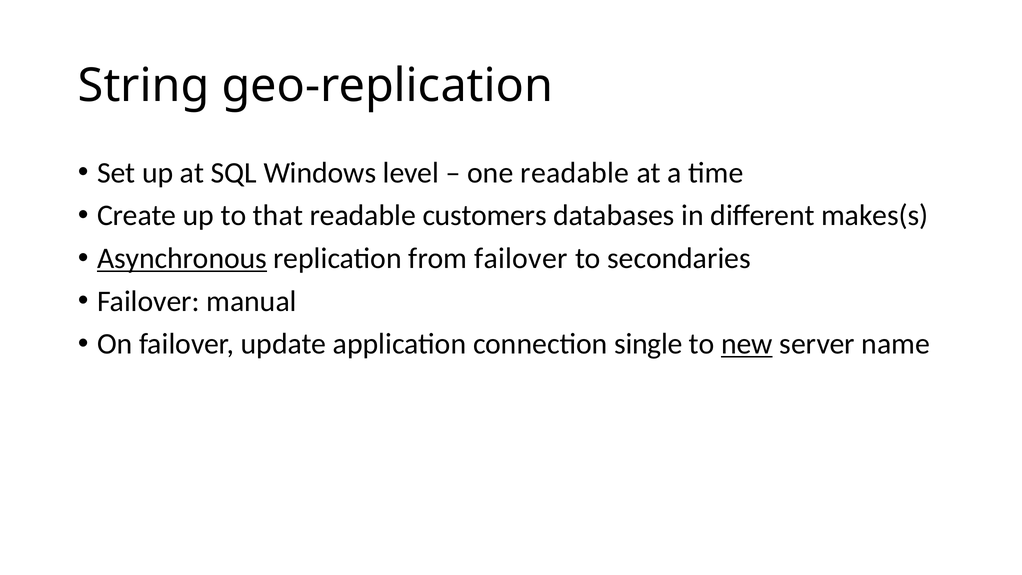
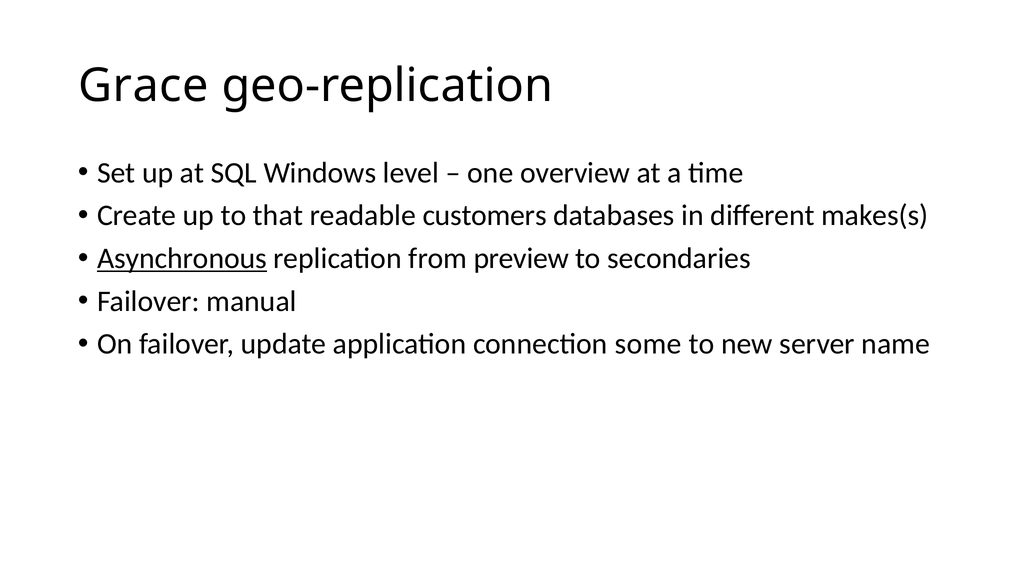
String: String -> Grace (143, 86)
one readable: readable -> overview (575, 173)
from failover: failover -> preview (521, 258)
single: single -> some (648, 344)
new underline: present -> none (747, 344)
